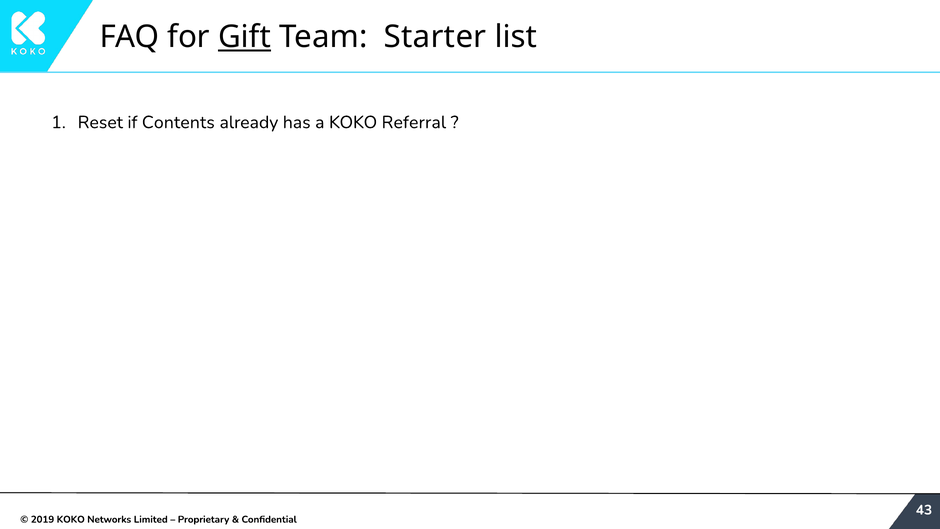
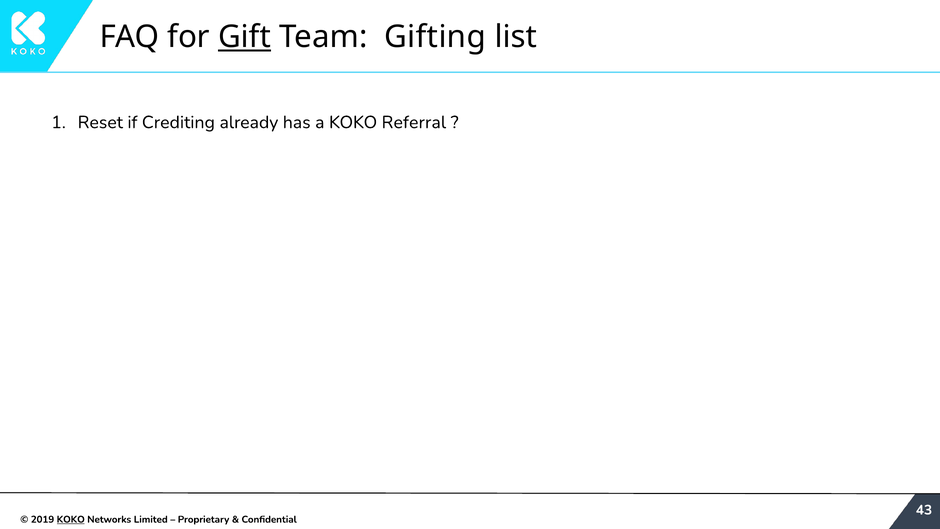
Starter: Starter -> Gifting (435, 37)
Contents: Contents -> Crediting (178, 122)
KOKO underline: none -> present (71, 519)
